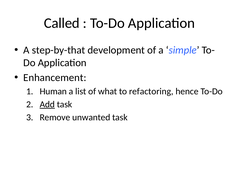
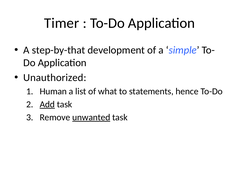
Called: Called -> Timer (62, 23)
Enhancement: Enhancement -> Unauthorized (55, 78)
refactoring: refactoring -> statements (151, 91)
unwanted underline: none -> present (91, 118)
